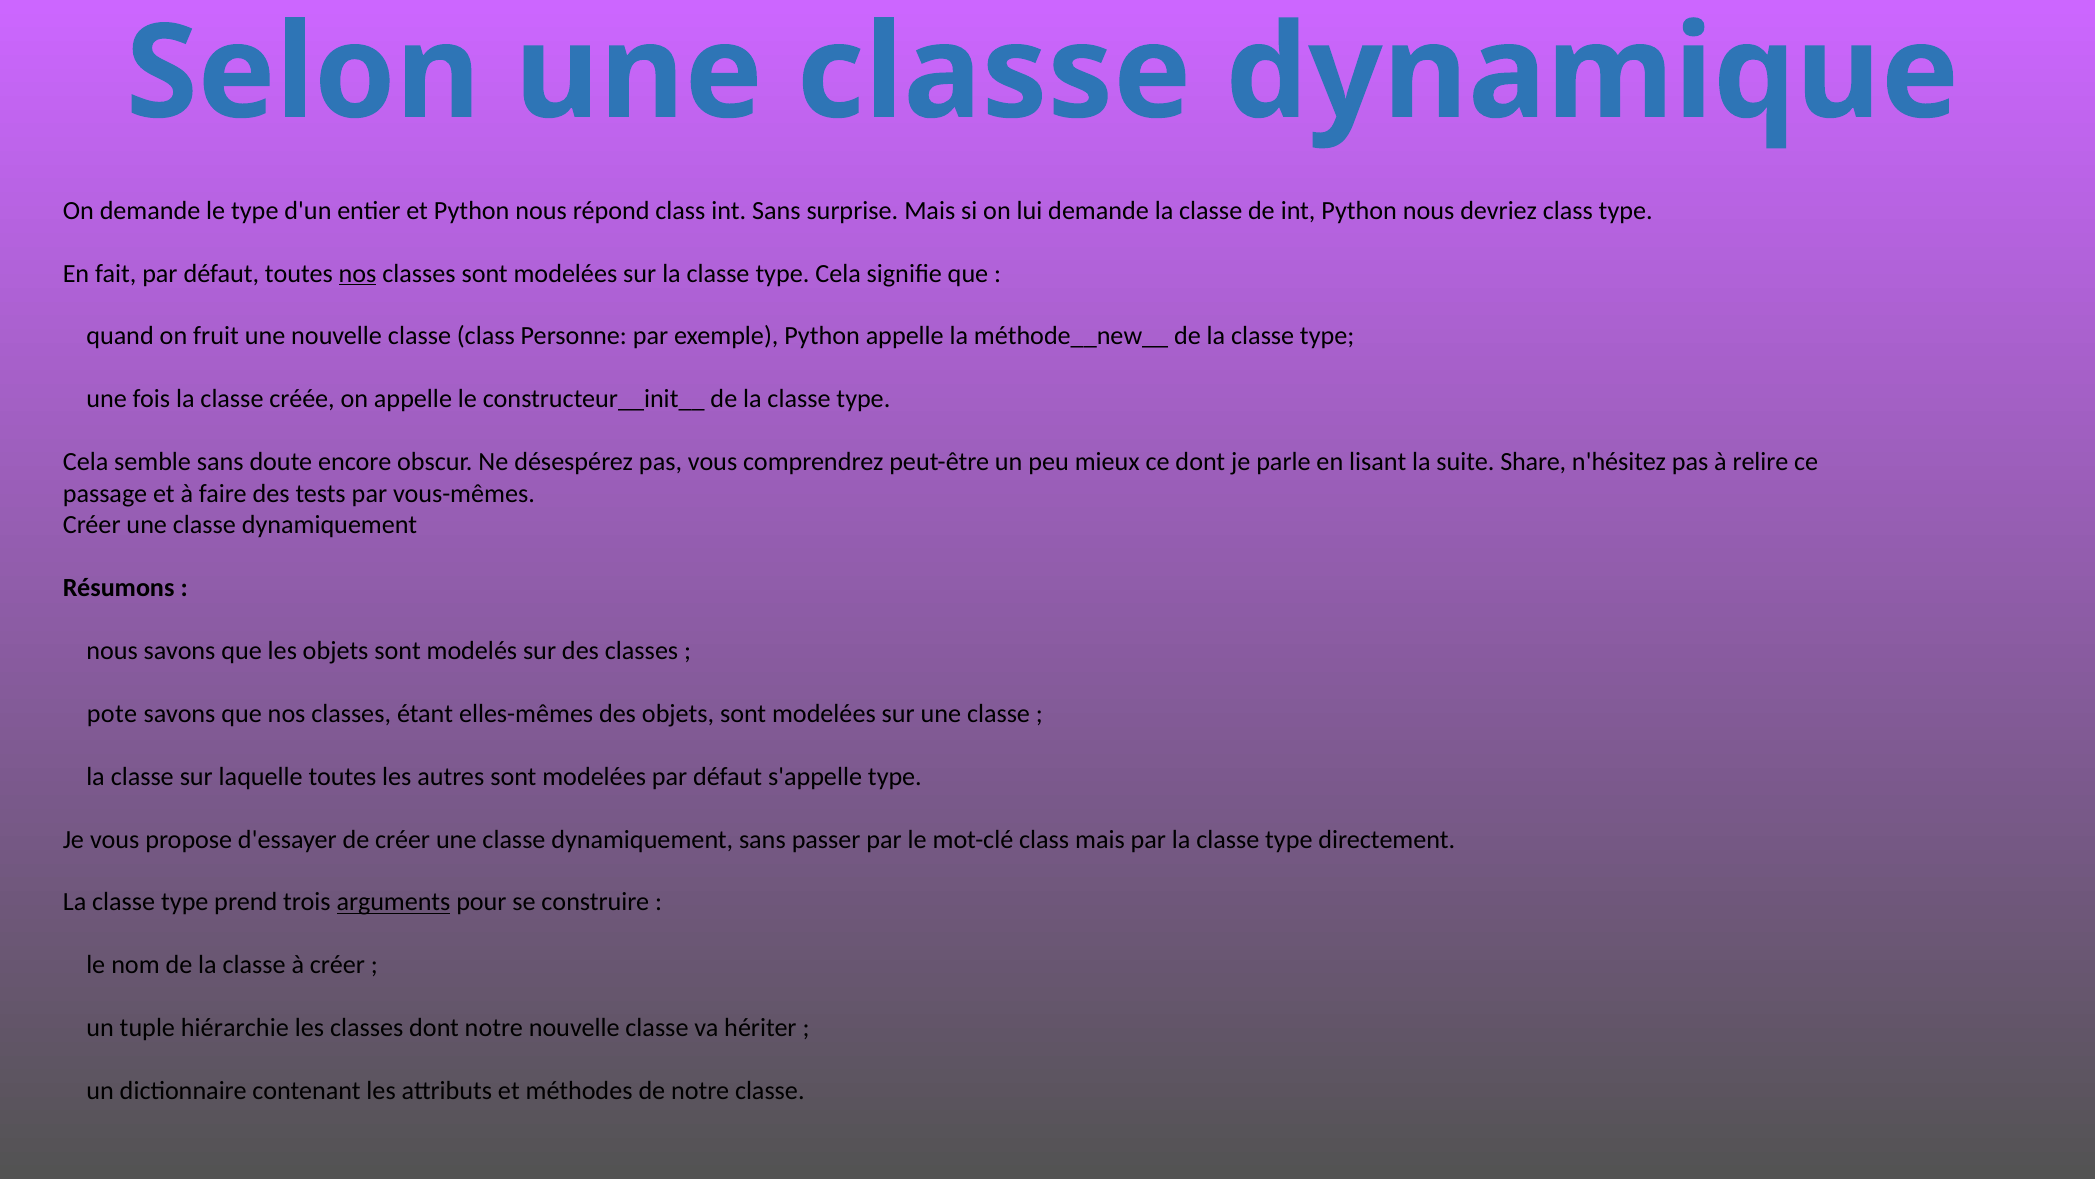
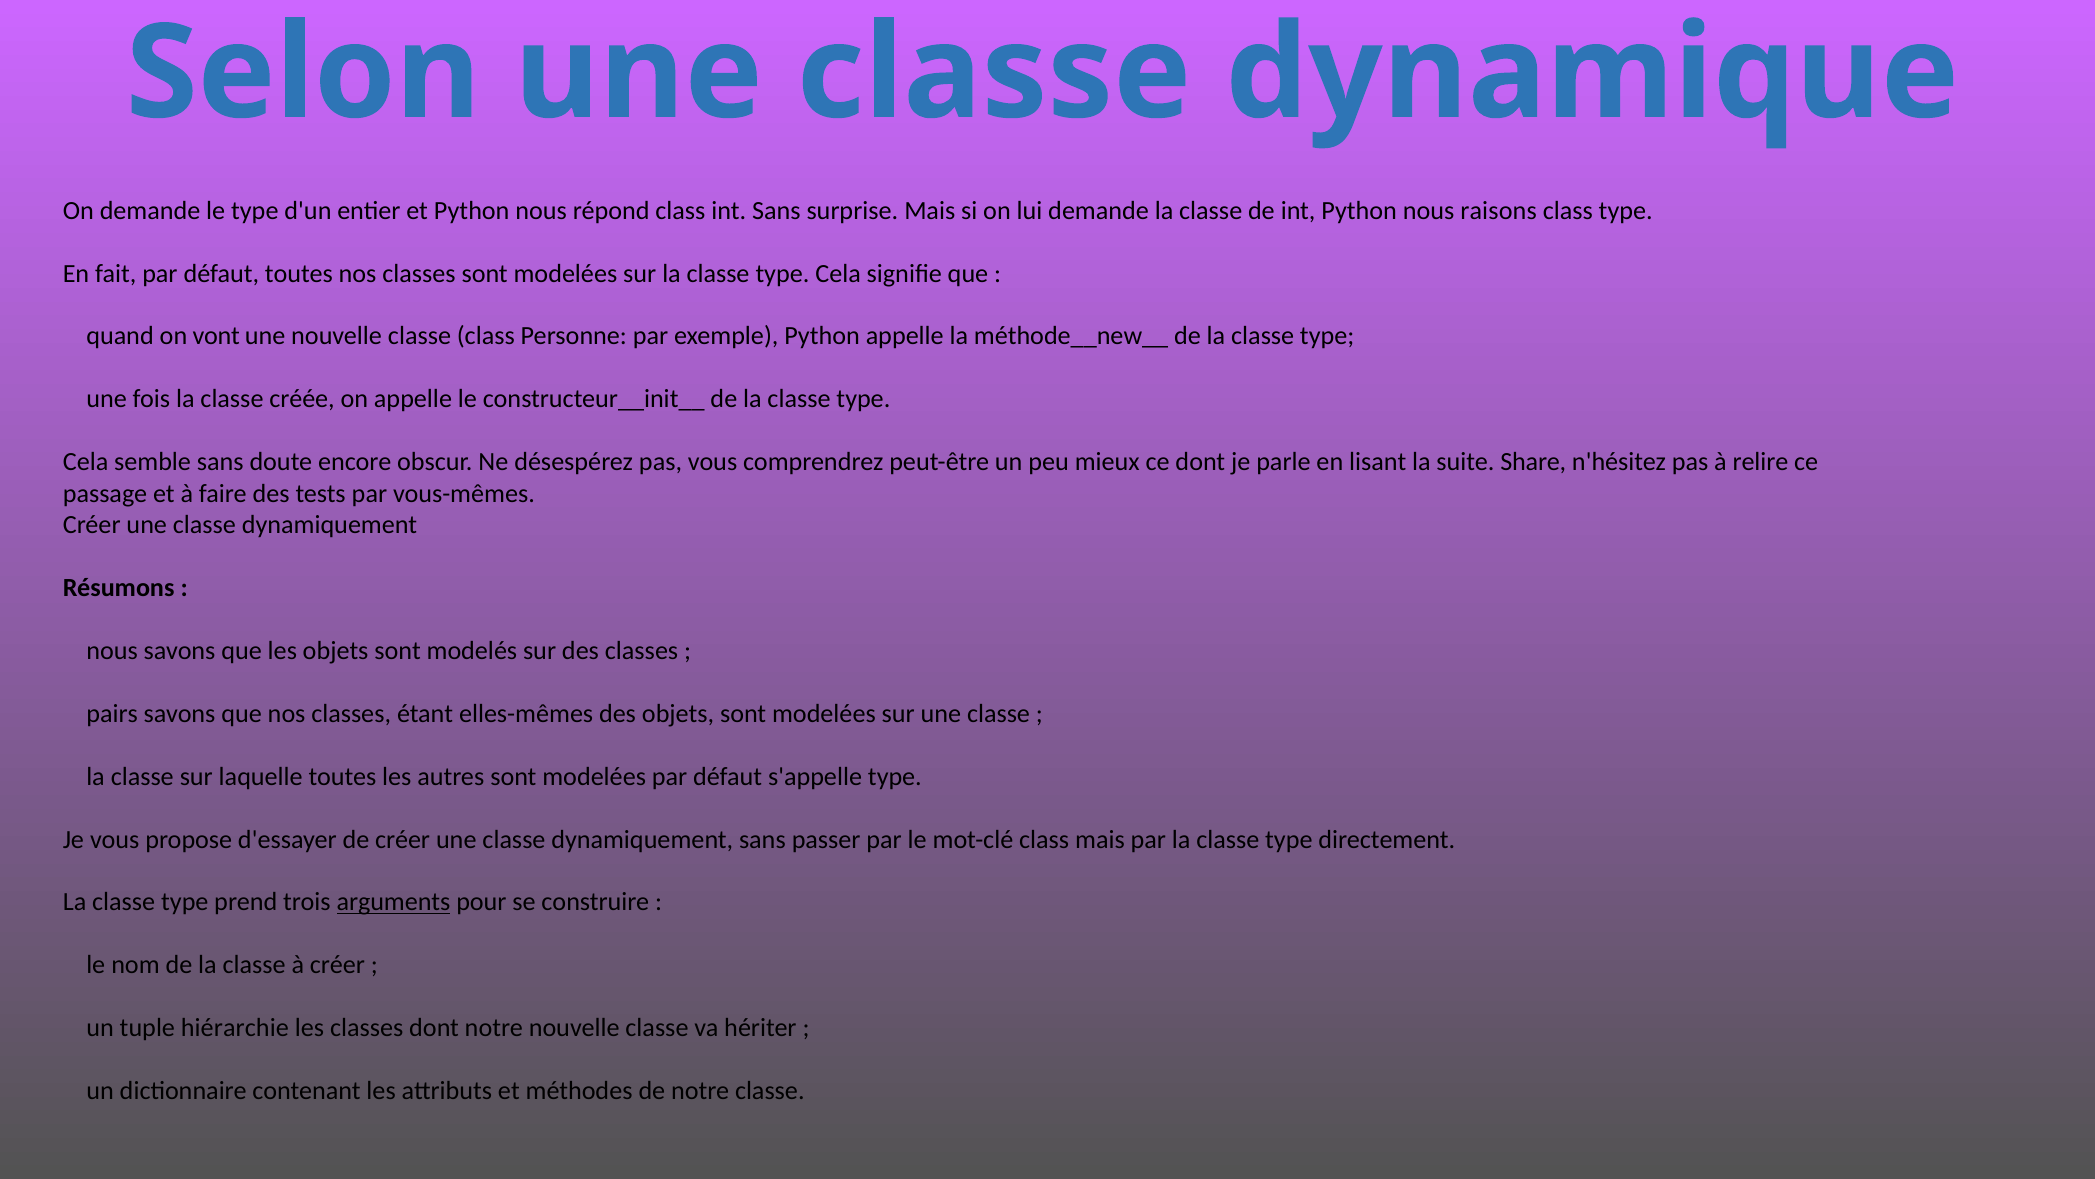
devriez: devriez -> raisons (1499, 210)
nos underline: present -> none (358, 273)
fruit: fruit -> vont (216, 336)
pote: pote -> pairs (112, 713)
